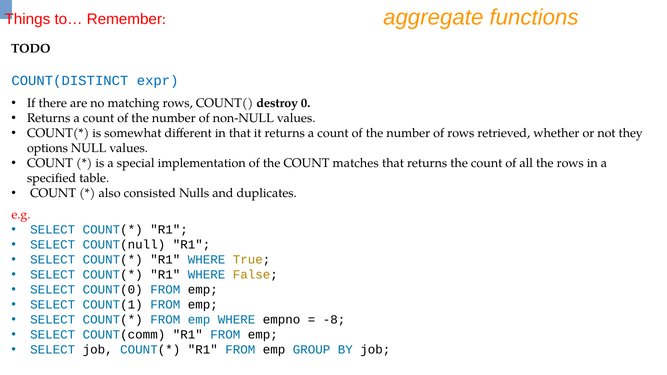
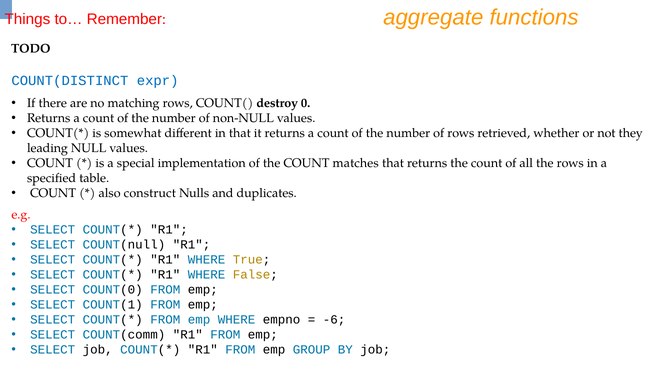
options: options -> leading (47, 148)
consisted: consisted -> construct (150, 193)
-8: -8 -> -6 (334, 320)
